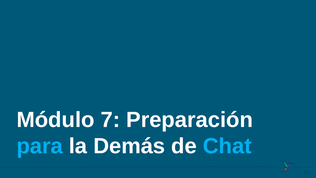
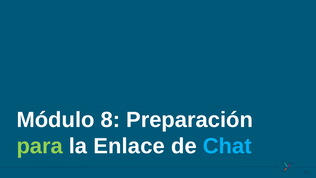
7: 7 -> 8 (110, 120)
para colour: light blue -> light green (40, 146)
Demás: Demás -> Enlace (129, 146)
